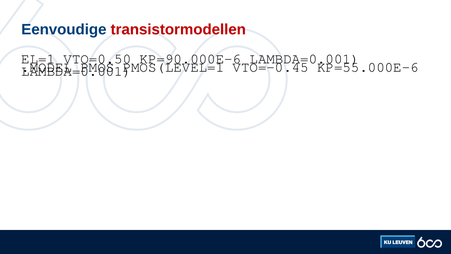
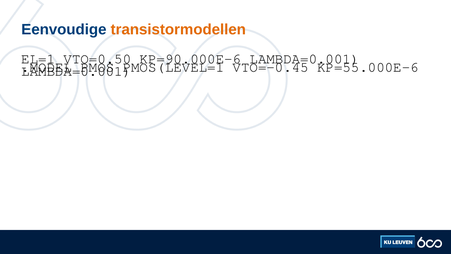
transistormodellen colour: red -> orange (178, 29)
